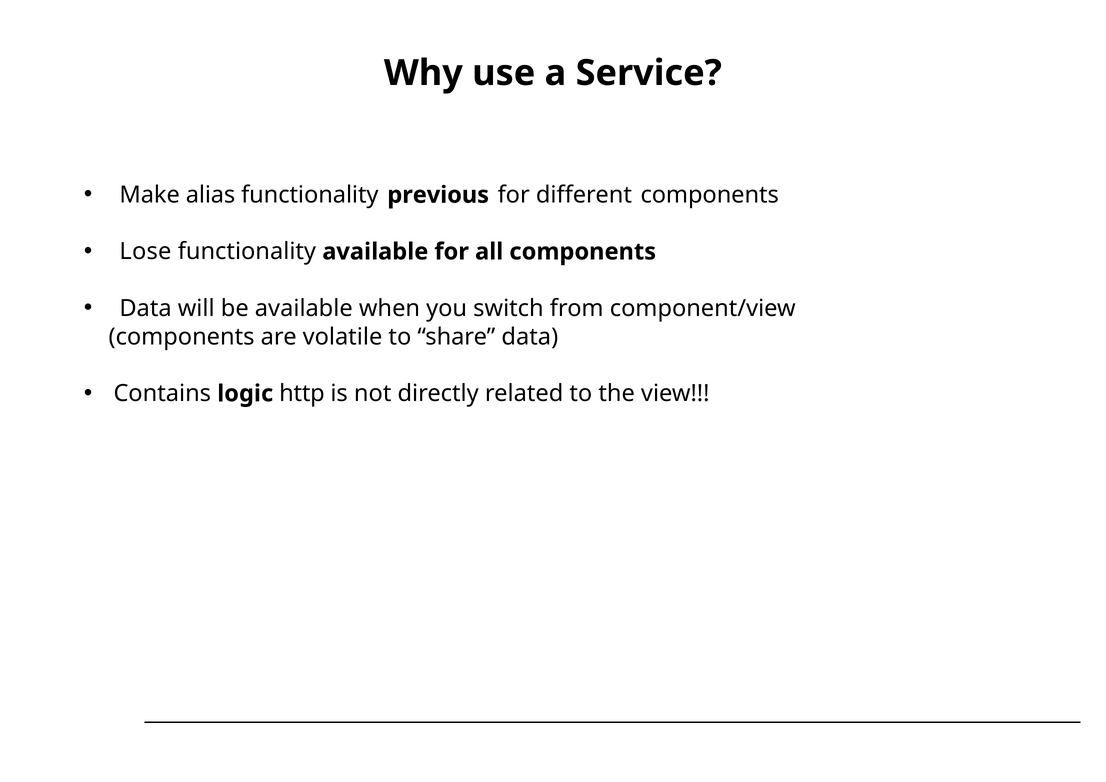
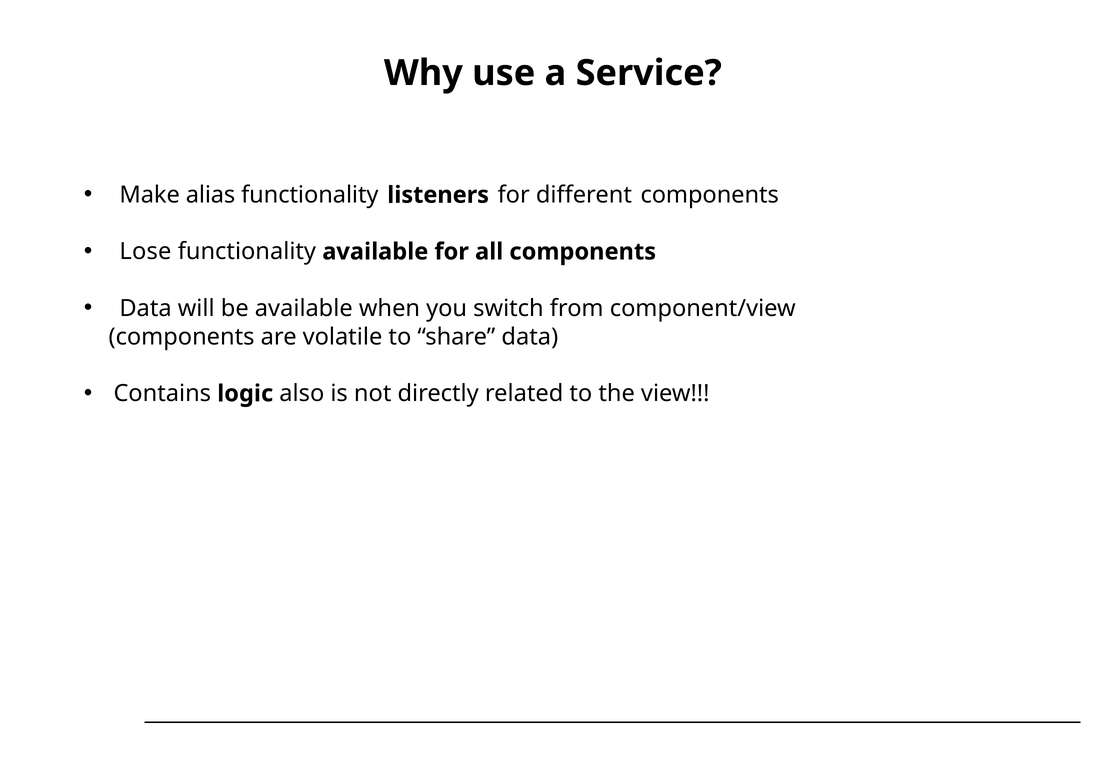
previous: previous -> listeners (438, 195)
http: http -> also (302, 394)
